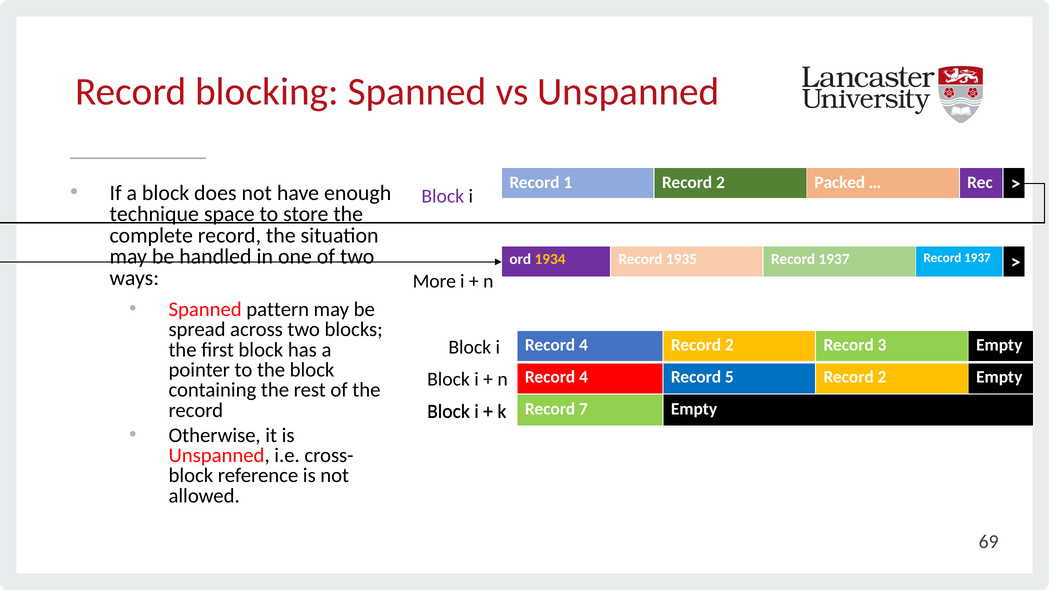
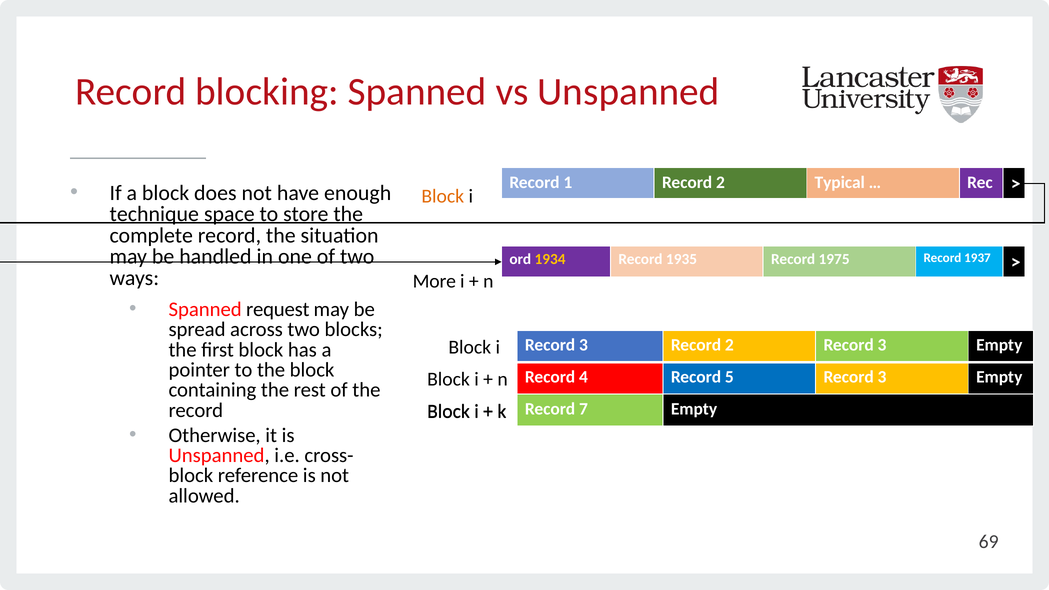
Packed: Packed -> Typical (840, 182)
Block colour: purple -> orange (443, 196)
1935 Record 1937: 1937 -> 1975 (834, 259)
pattern: pattern -> request (278, 309)
4: 4 -> 3 (583, 345)
5 Record 2: 2 -> 3 (882, 377)
